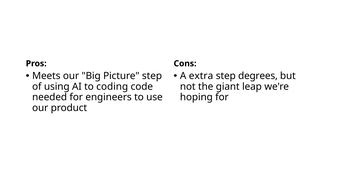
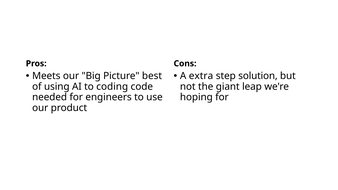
Picture step: step -> best (152, 76)
degrees: degrees -> solution (258, 76)
